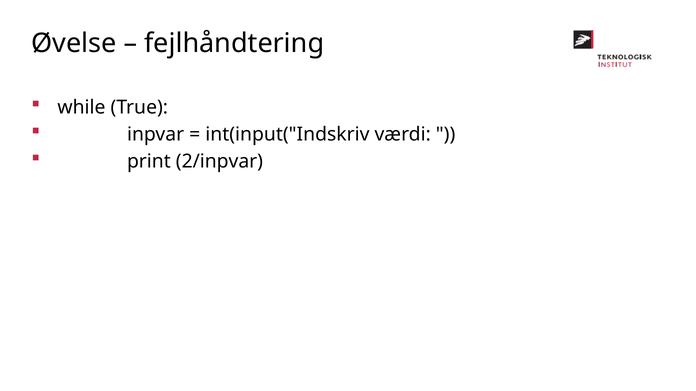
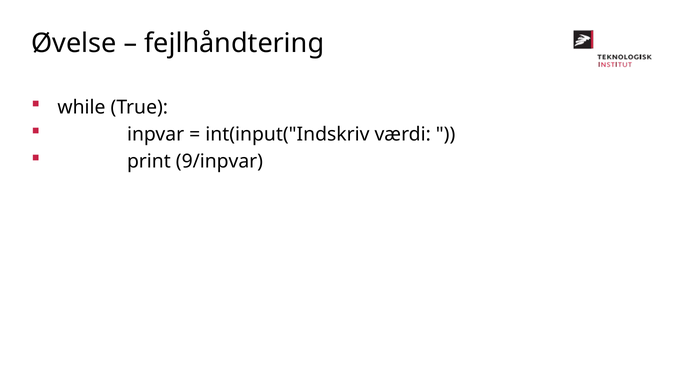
2/inpvar: 2/inpvar -> 9/inpvar (219, 162)
